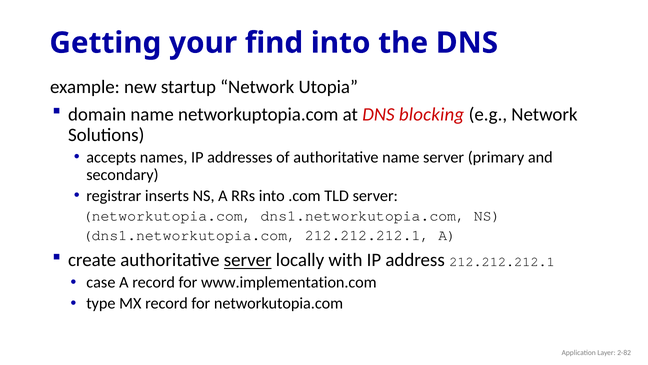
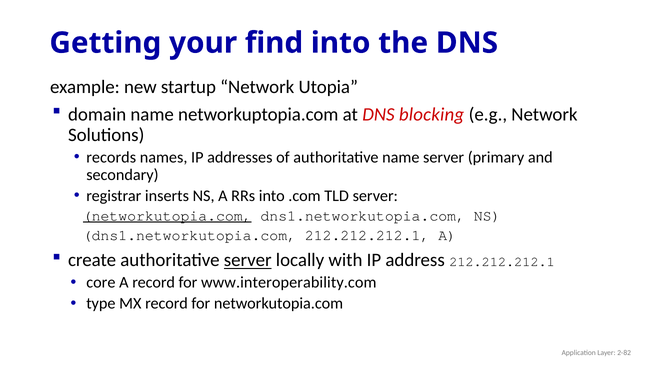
accepts: accepts -> records (111, 157)
networkutopia.com underline: none -> present (167, 216)
case: case -> core (101, 282)
www.implementation.com: www.implementation.com -> www.interoperability.com (289, 282)
